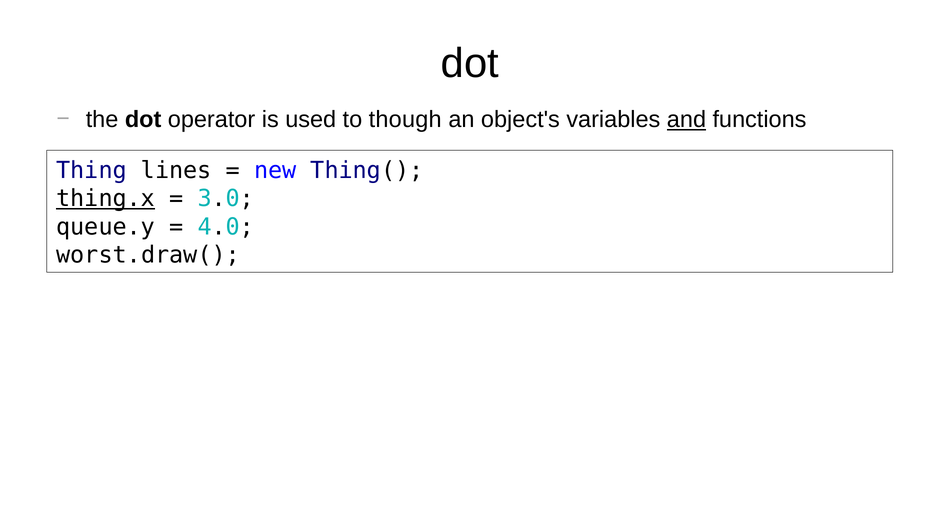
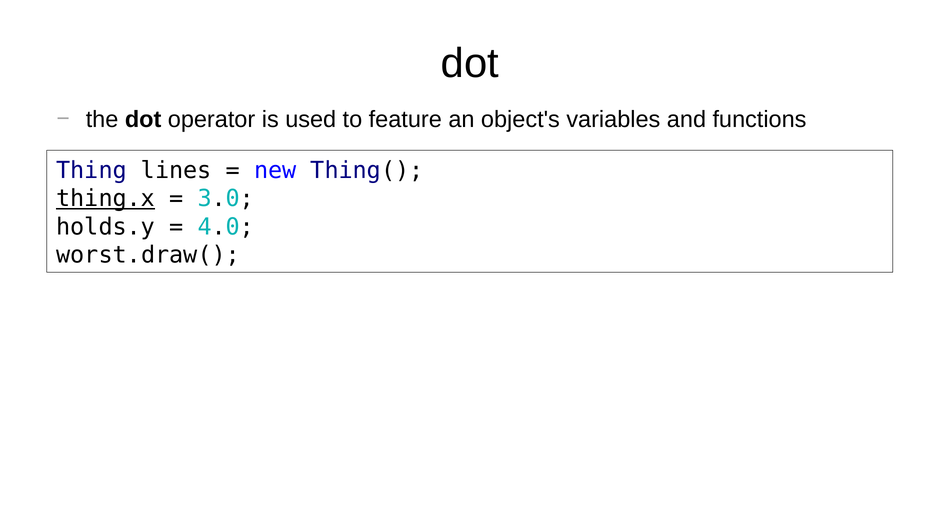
though: though -> feature (405, 119)
and underline: present -> none (686, 119)
queue.y: queue.y -> holds.y (106, 227)
